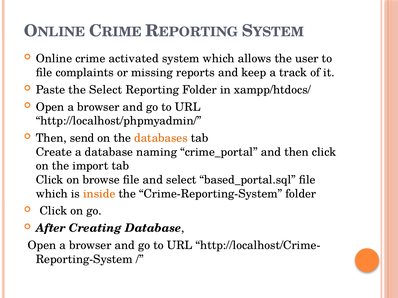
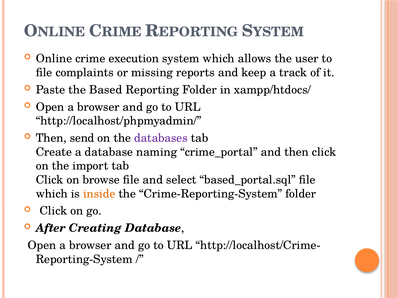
activated: activated -> execution (134, 59)
the Select: Select -> Based (106, 90)
databases colour: orange -> purple (161, 138)
